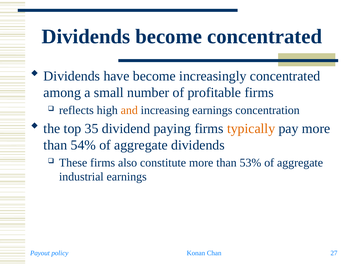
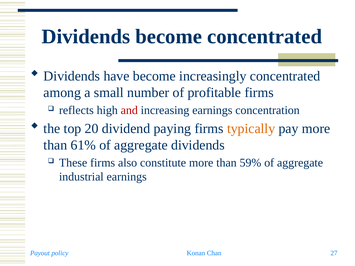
and colour: orange -> red (129, 110)
35: 35 -> 20 (92, 129)
54%: 54% -> 61% (83, 145)
53%: 53% -> 59% (250, 163)
